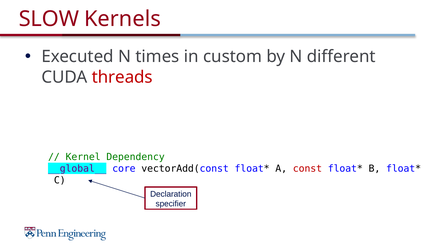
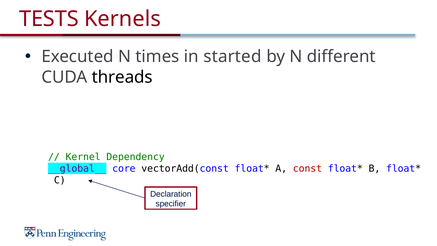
SLOW: SLOW -> TESTS (49, 19)
custom: custom -> started (232, 57)
threads colour: red -> black (122, 77)
